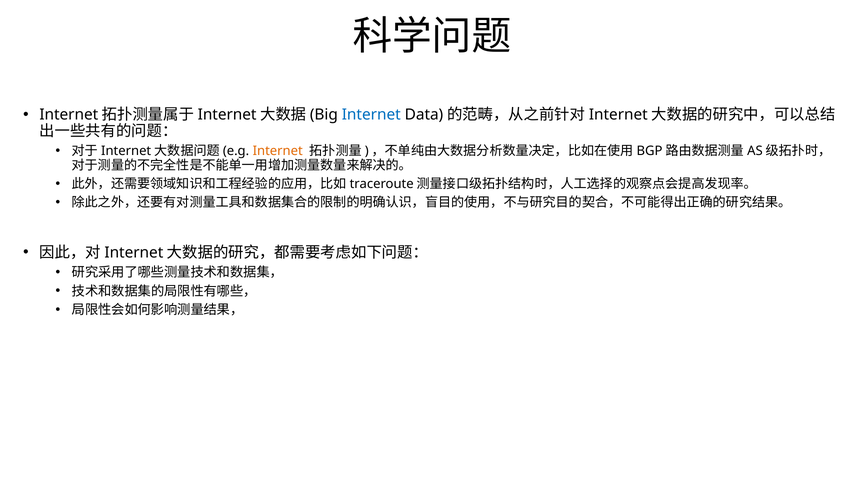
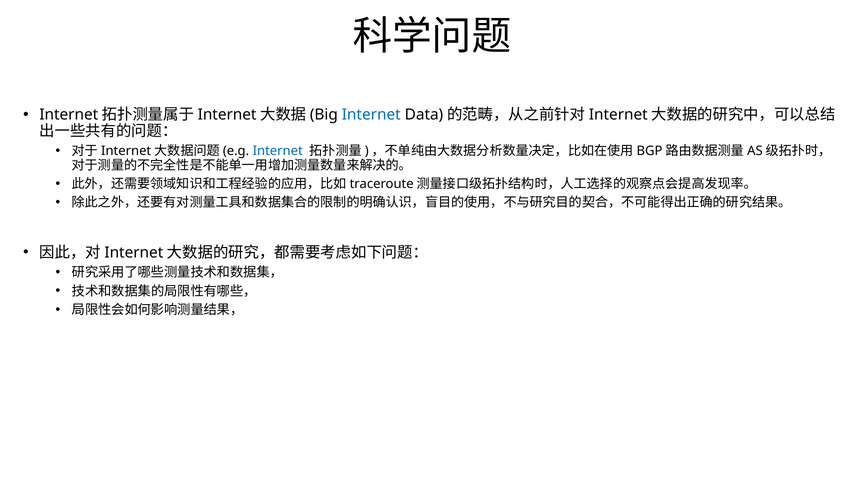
Internet colour: orange -> blue (278, 151)
